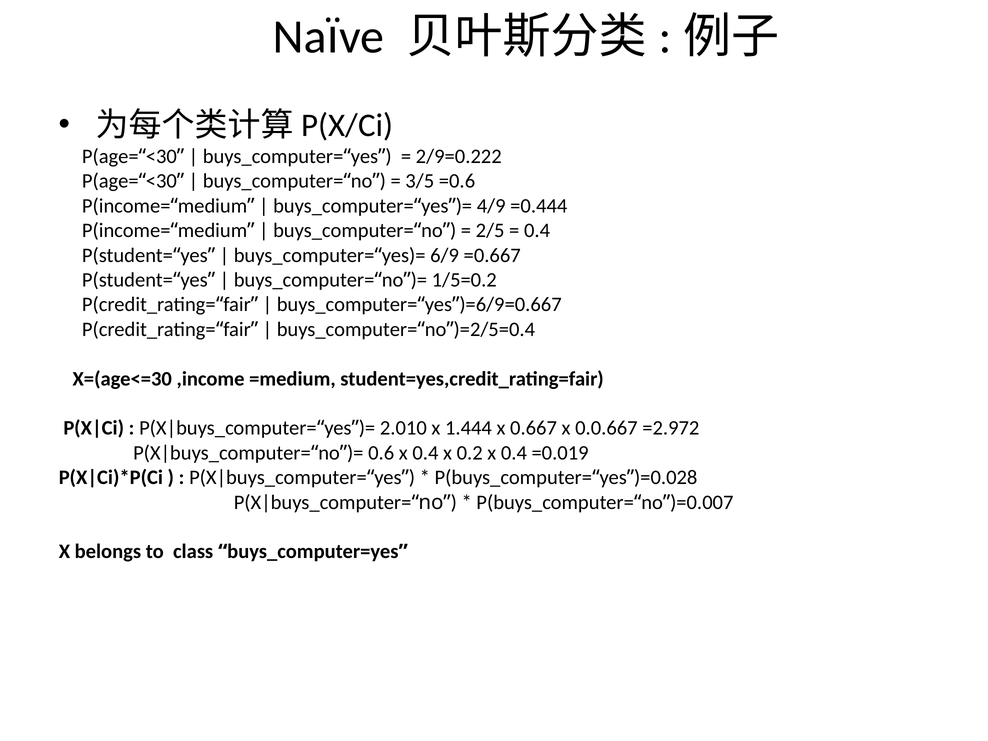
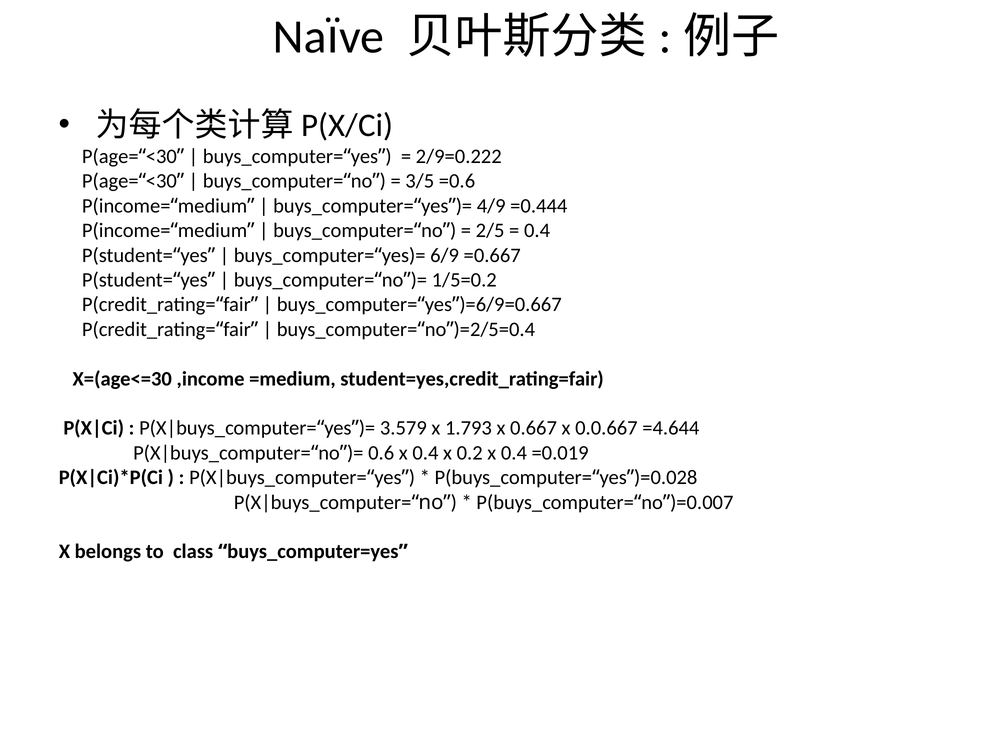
2.010: 2.010 -> 3.579 (403, 428)
1.444: 1.444 -> 1.793 (468, 428)
=2.972: =2.972 -> =4.644 (671, 428)
